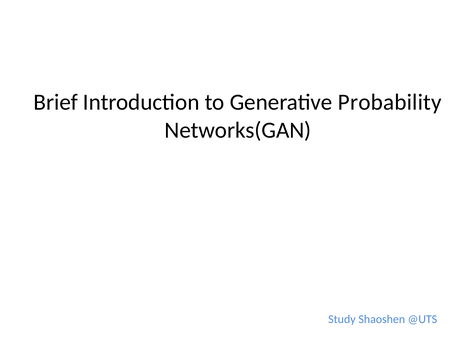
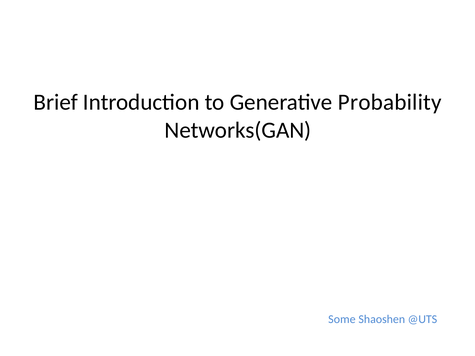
Study: Study -> Some (342, 319)
